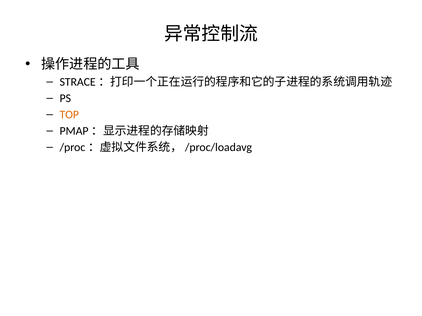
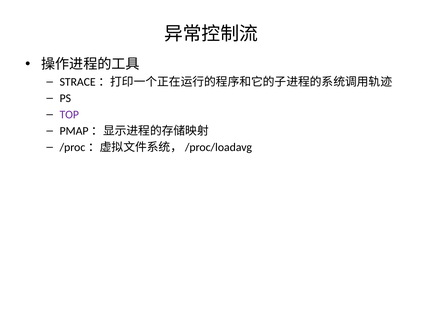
TOP colour: orange -> purple (69, 115)
